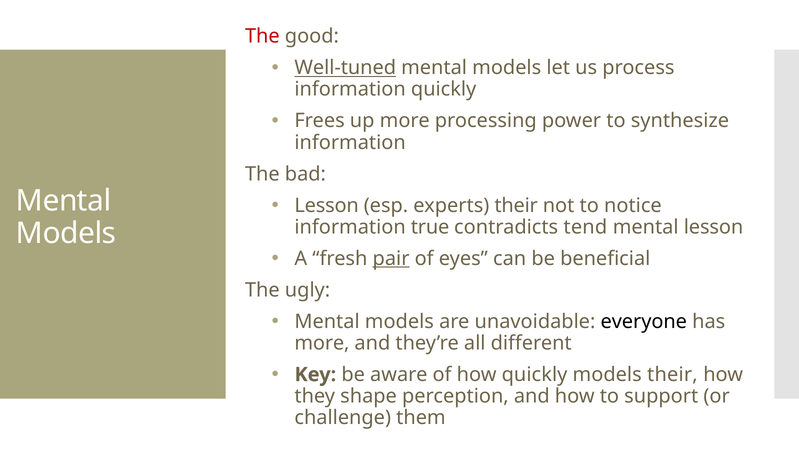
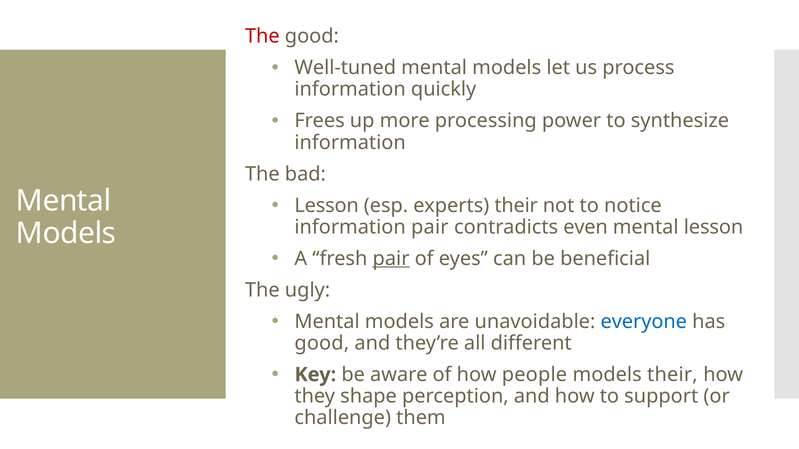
Well-tuned underline: present -> none (345, 68)
information true: true -> pair (430, 227)
tend: tend -> even (586, 227)
everyone colour: black -> blue (644, 322)
more: more -> good (322, 343)
how quickly: quickly -> people (534, 375)
